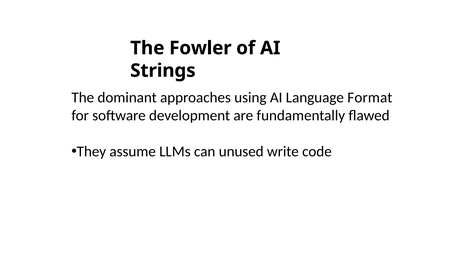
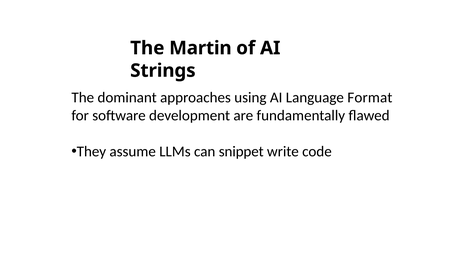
Fowler: Fowler -> Martin (200, 48)
unused: unused -> snippet (241, 151)
